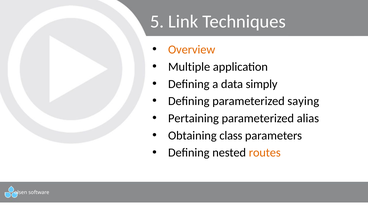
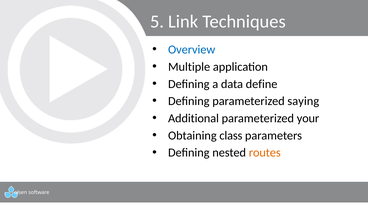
Overview colour: orange -> blue (192, 50)
simply: simply -> define (262, 84)
Pertaining: Pertaining -> Additional (193, 118)
alias: alias -> your (308, 118)
